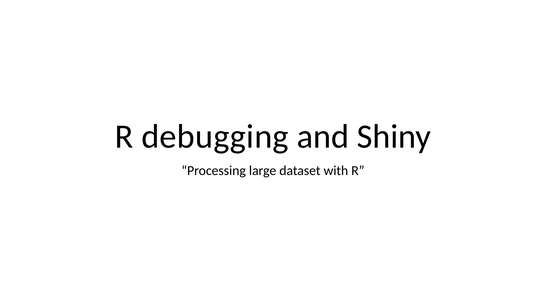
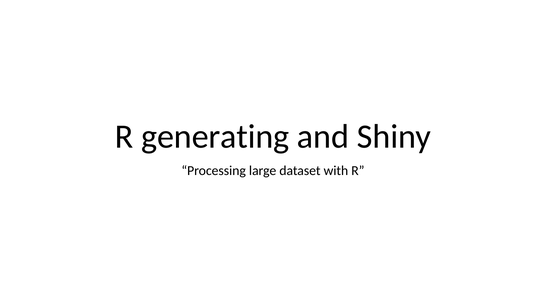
debugging: debugging -> generating (215, 136)
